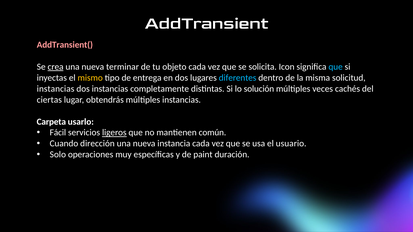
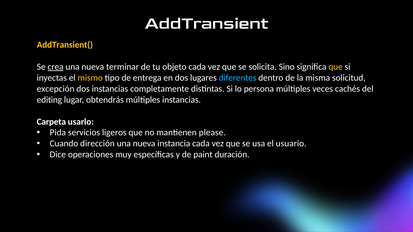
AddTransient( colour: pink -> yellow (65, 45)
Icon: Icon -> Sino (287, 67)
que colour: light blue -> yellow (336, 67)
instancias: instancias -> excepción (56, 89)
solución: solución -> persona (259, 89)
ciertas: ciertas -> editing (49, 100)
Fácil: Fácil -> Pida (58, 133)
ligeros underline: present -> none (114, 133)
común: común -> please (212, 133)
Solo: Solo -> Dice (58, 155)
